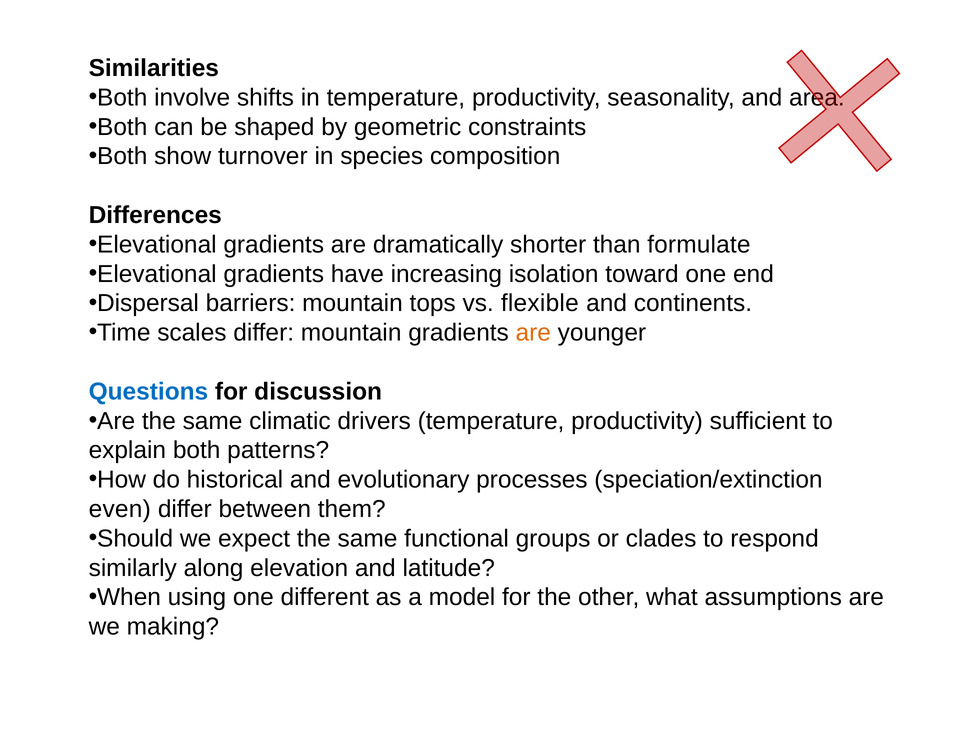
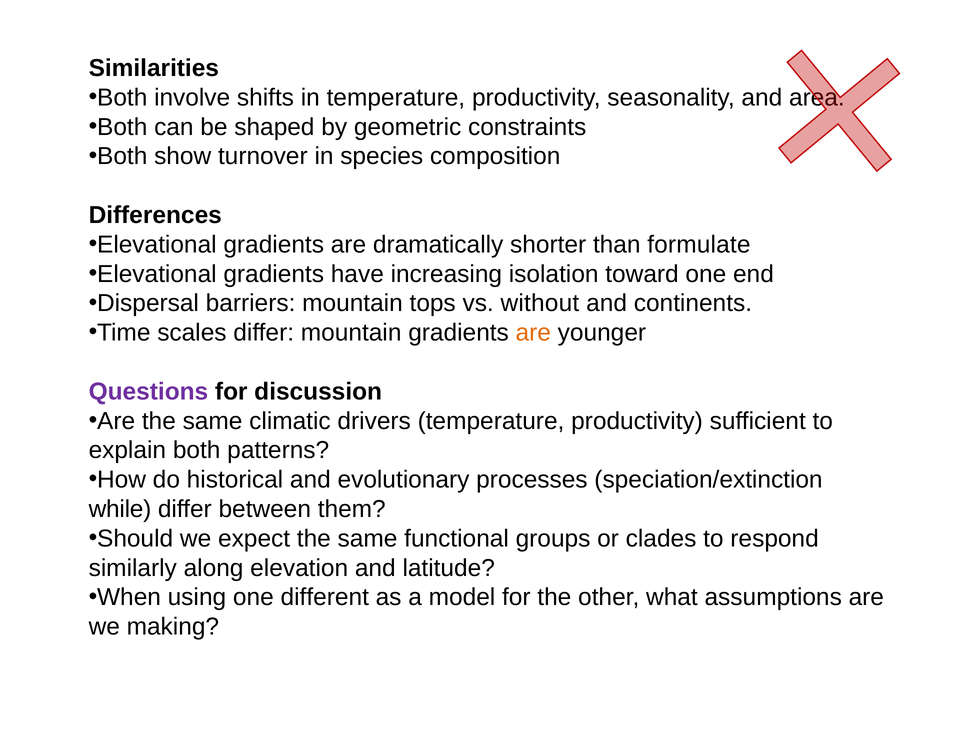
flexible: flexible -> without (540, 303)
Questions colour: blue -> purple (148, 391)
even: even -> while (120, 509)
